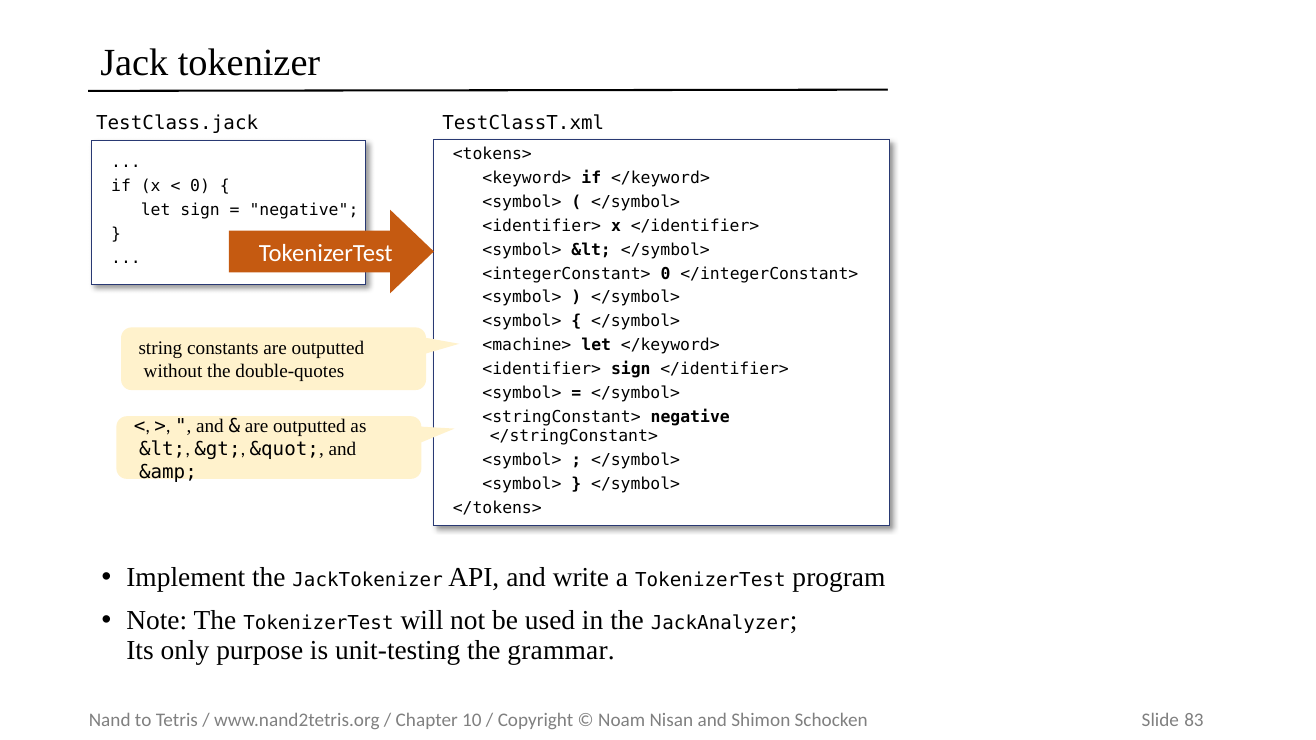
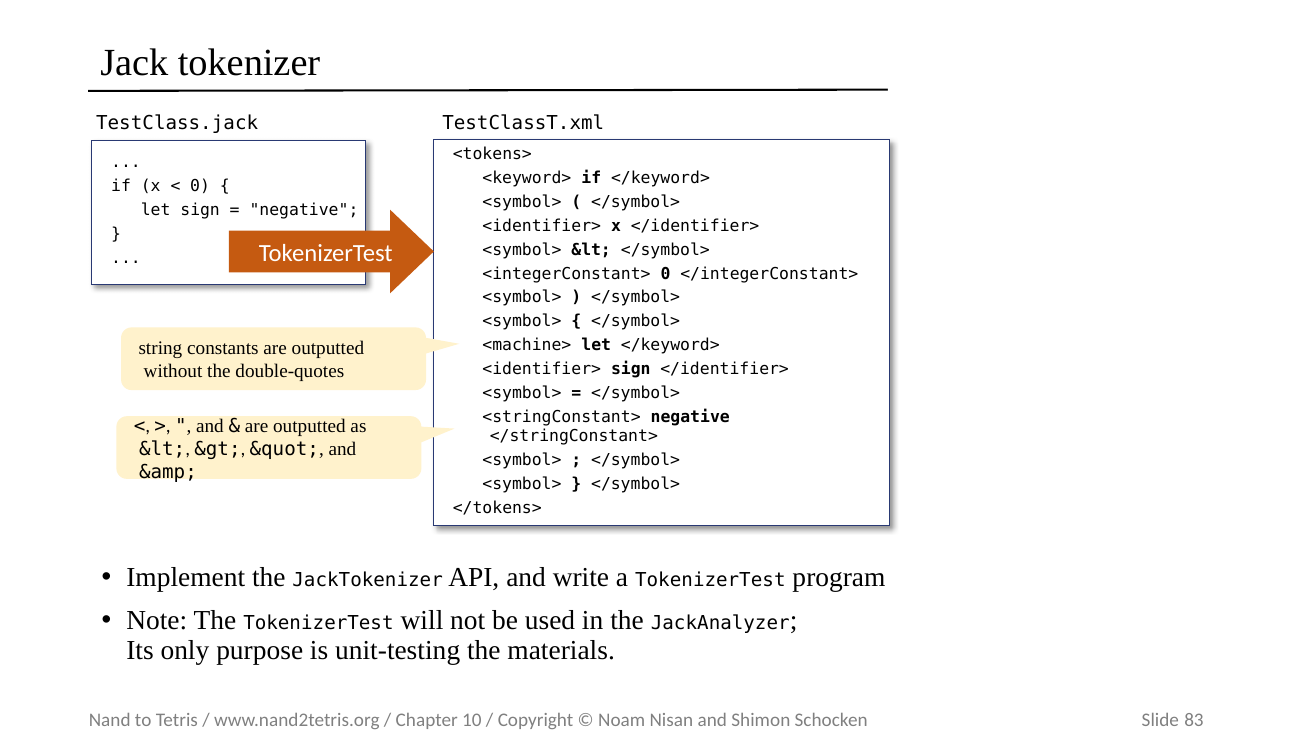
grammar: grammar -> materials (561, 651)
